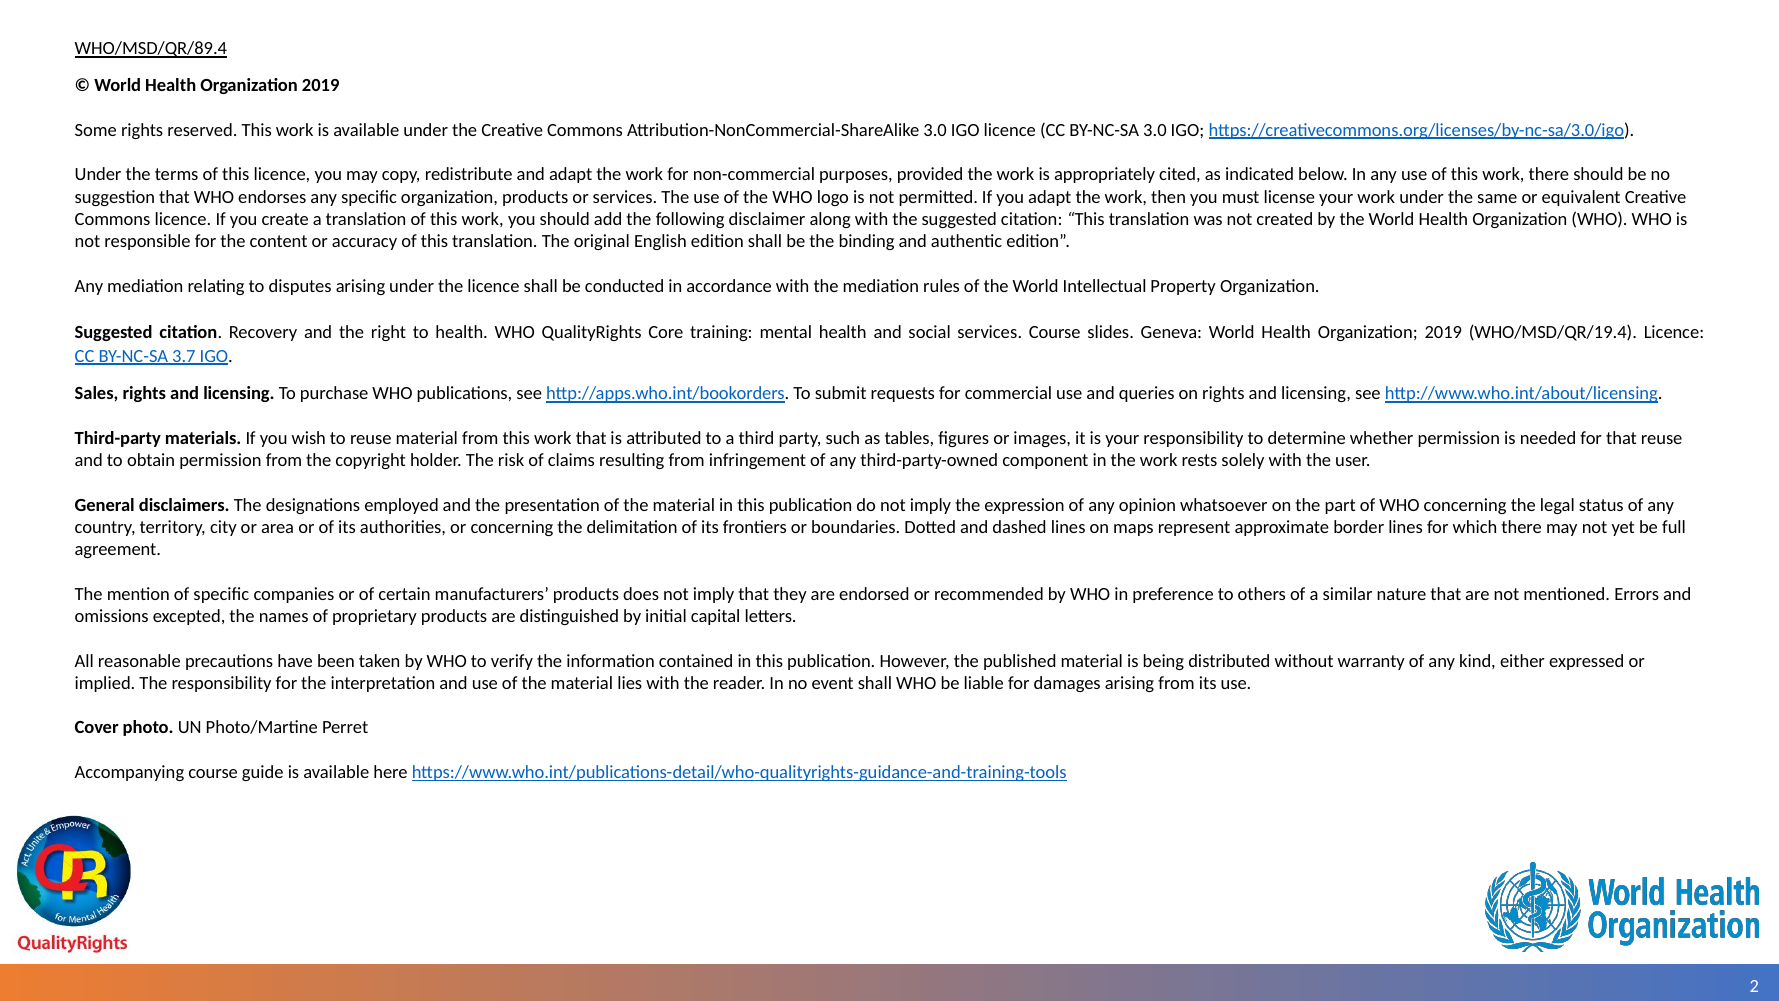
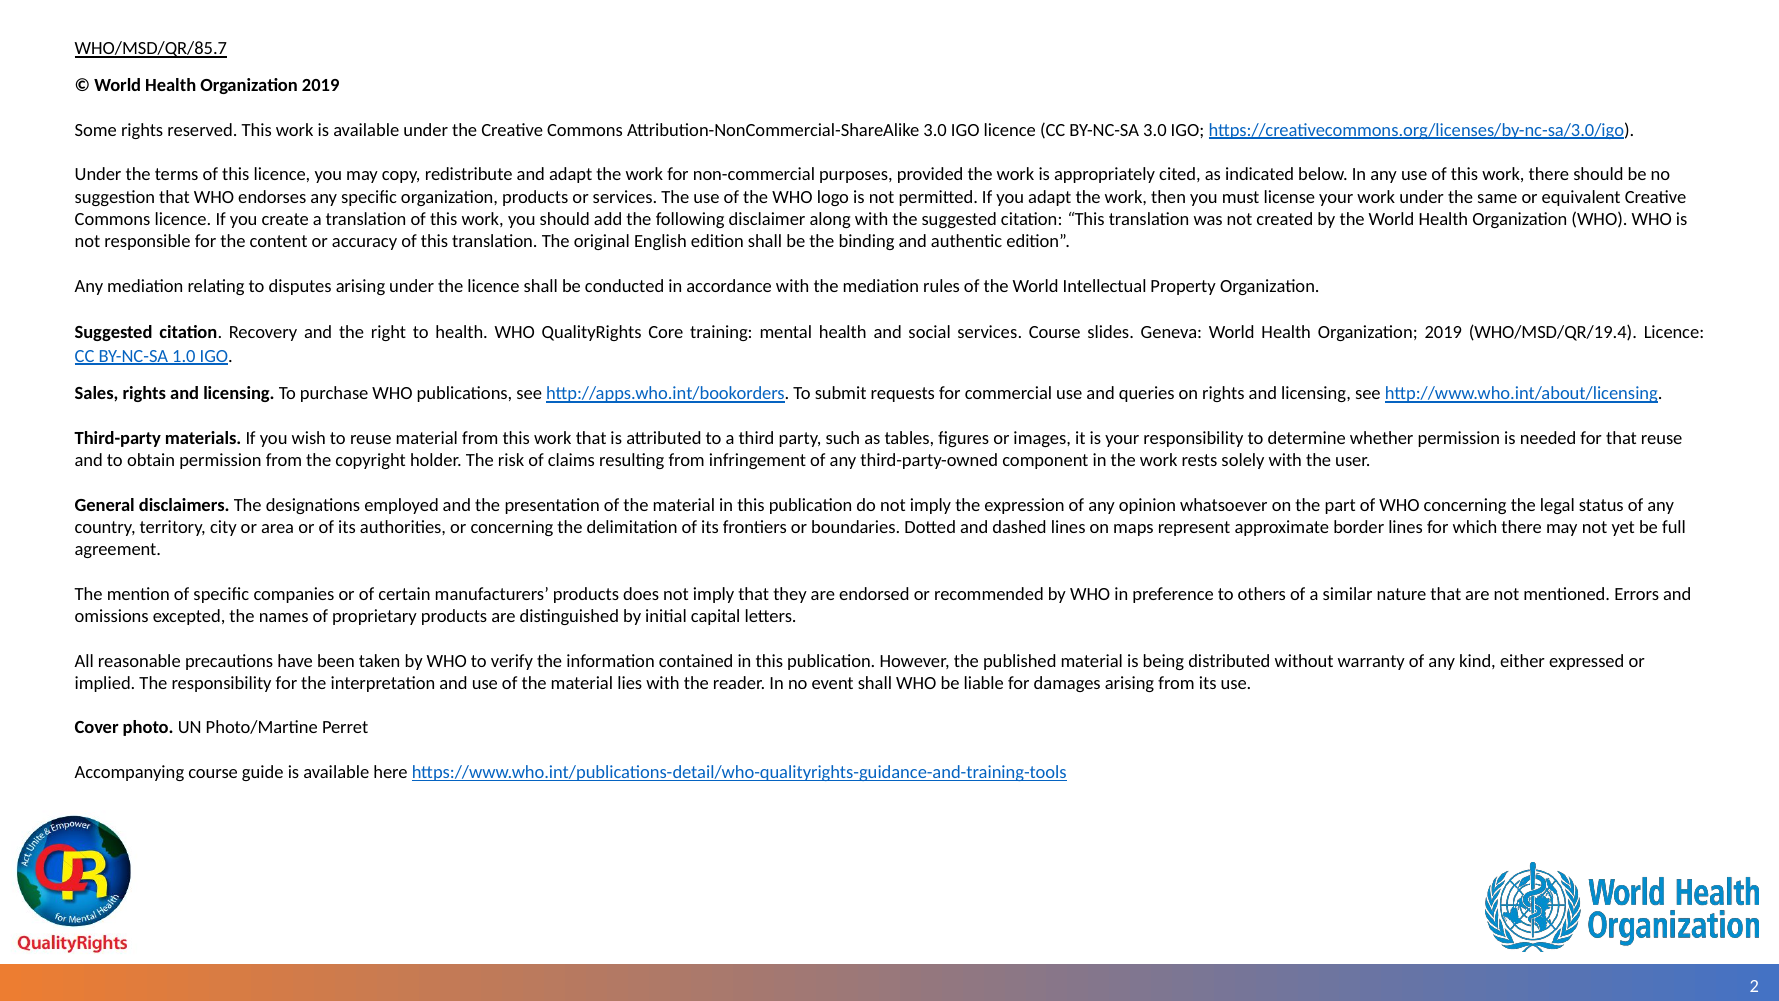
WHO/MSD/QR/89.4: WHO/MSD/QR/89.4 -> WHO/MSD/QR/85.7 (151, 48)
3.7: 3.7 -> 1.0 (184, 356)
